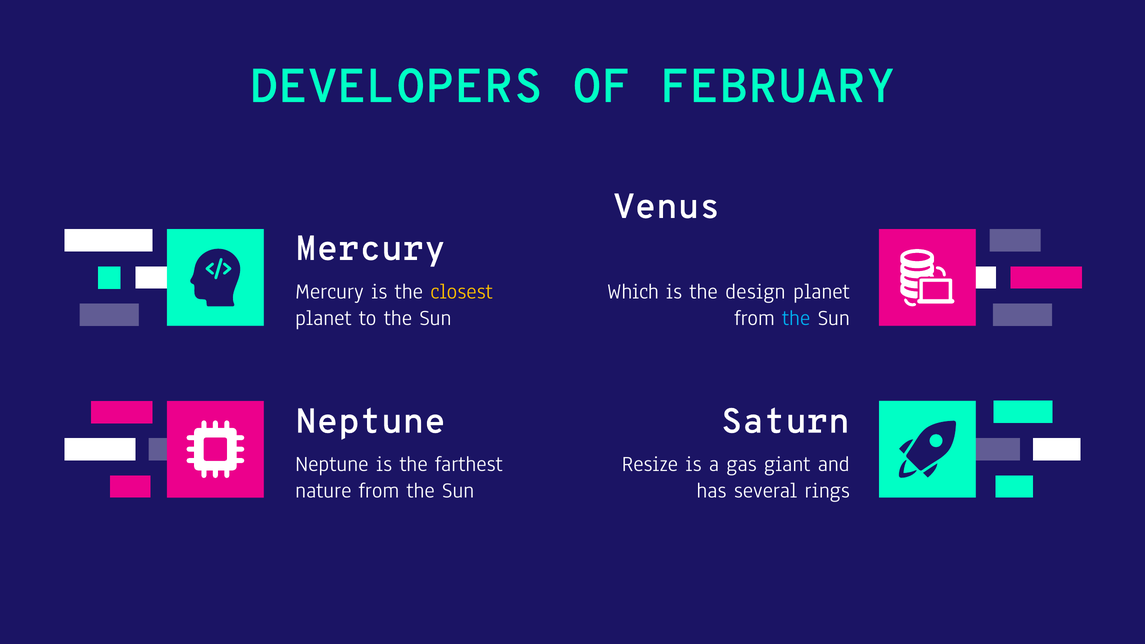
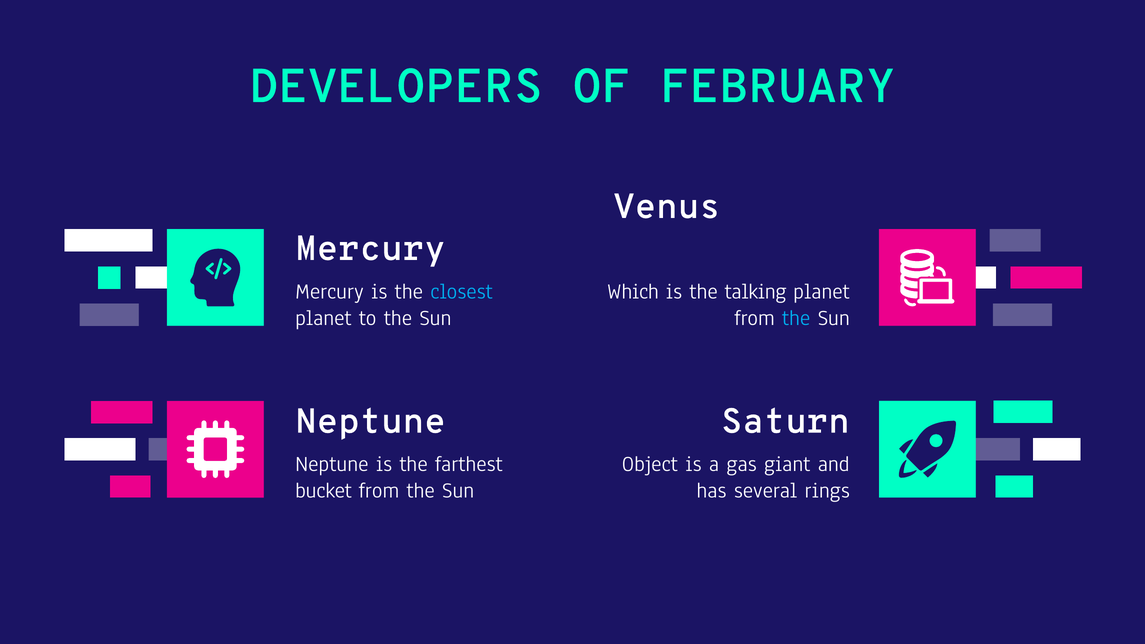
closest colour: yellow -> light blue (461, 291)
design: design -> talking (756, 291)
Resize: Resize -> Object (650, 464)
nature: nature -> bucket (324, 491)
